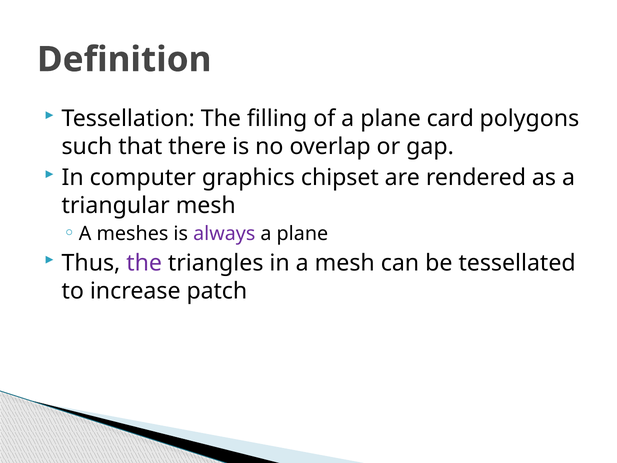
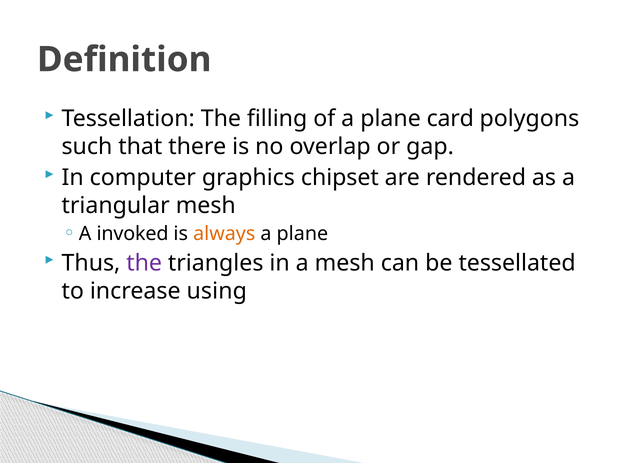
meshes: meshes -> invoked (133, 234)
always colour: purple -> orange (224, 234)
patch: patch -> using (217, 291)
